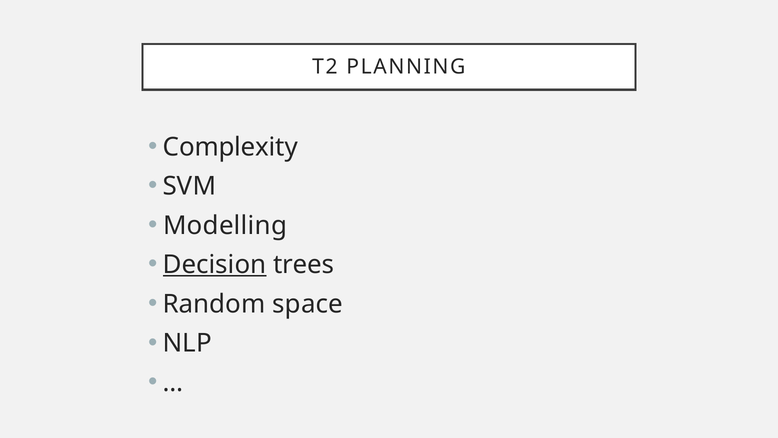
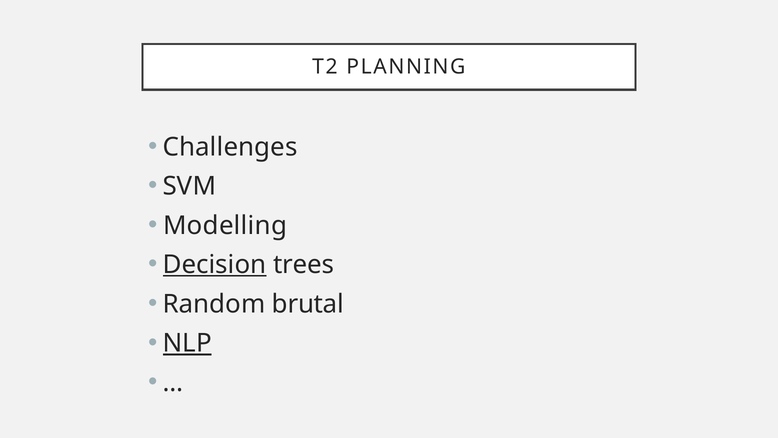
Complexity: Complexity -> Challenges (230, 147)
space: space -> brutal (308, 304)
NLP underline: none -> present (187, 343)
